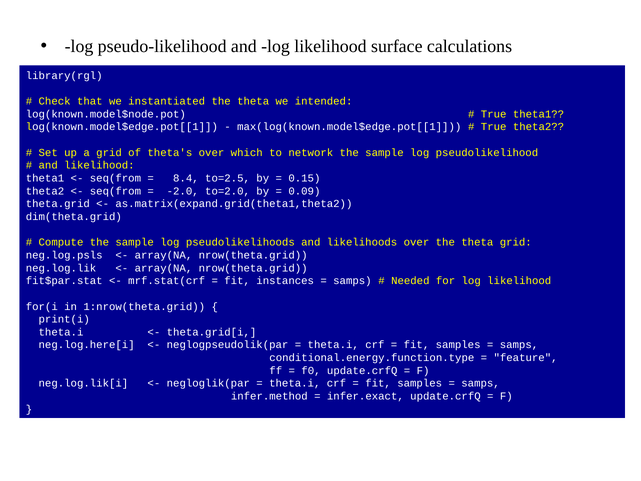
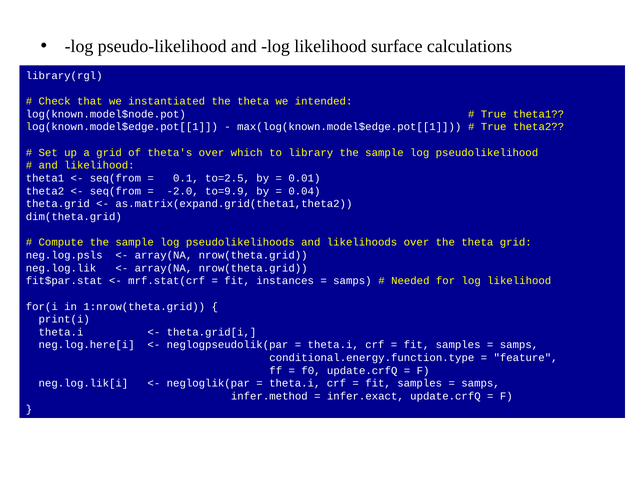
network: network -> library (311, 152)
8.4: 8.4 -> 0.1 (186, 178)
0.15: 0.15 -> 0.01 (304, 178)
to=2.0: to=2.0 -> to=9.9 (228, 191)
0.09: 0.09 -> 0.04 (304, 191)
